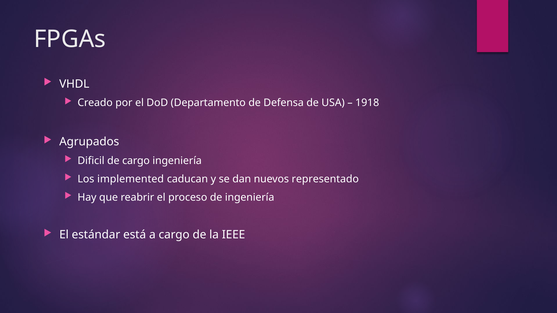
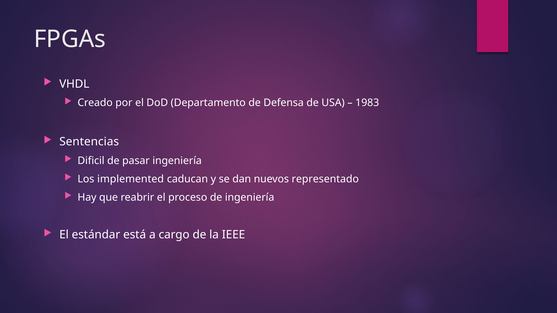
1918: 1918 -> 1983 (367, 103)
Agrupados: Agrupados -> Sentencias (89, 142)
de cargo: cargo -> pasar (136, 161)
